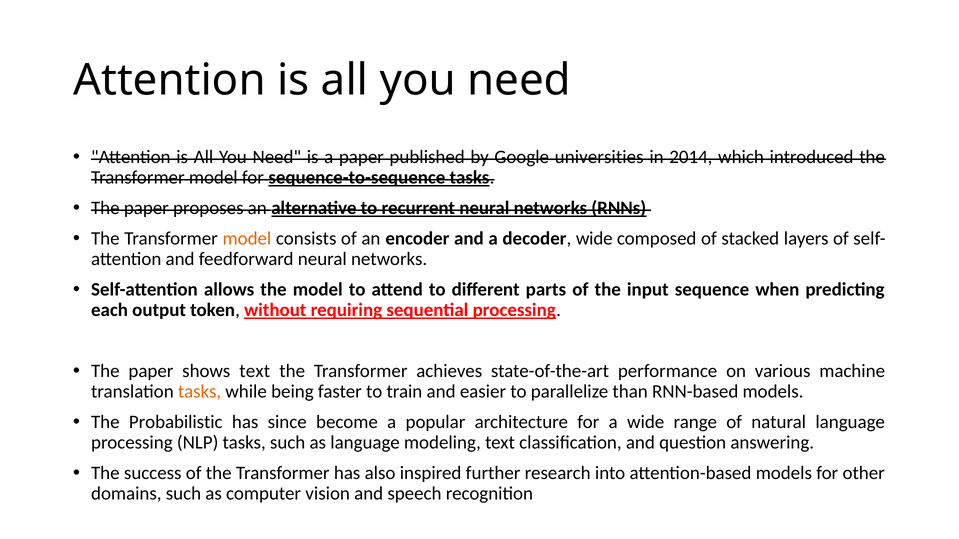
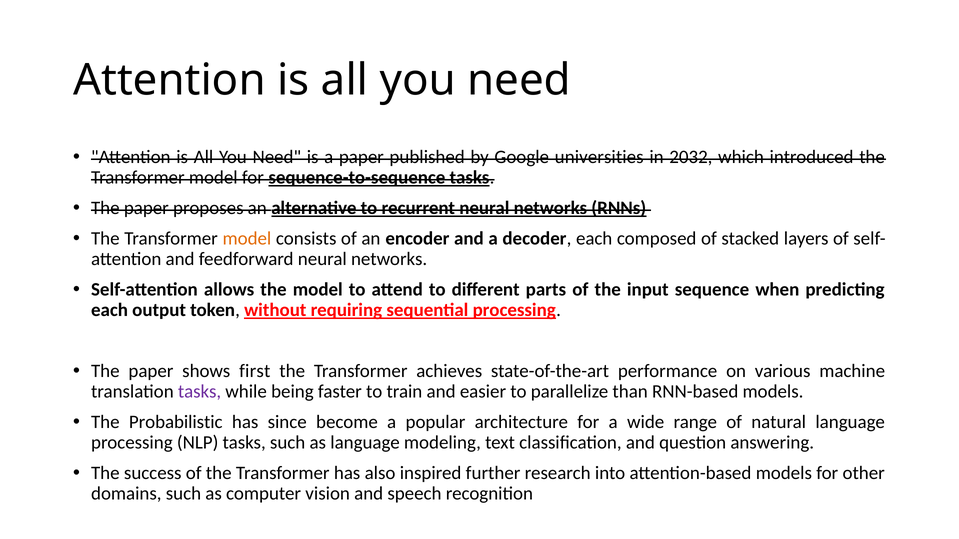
2014: 2014 -> 2032 (691, 157)
decoder wide: wide -> each (594, 239)
shows text: text -> first (255, 371)
tasks colour: orange -> purple (200, 392)
